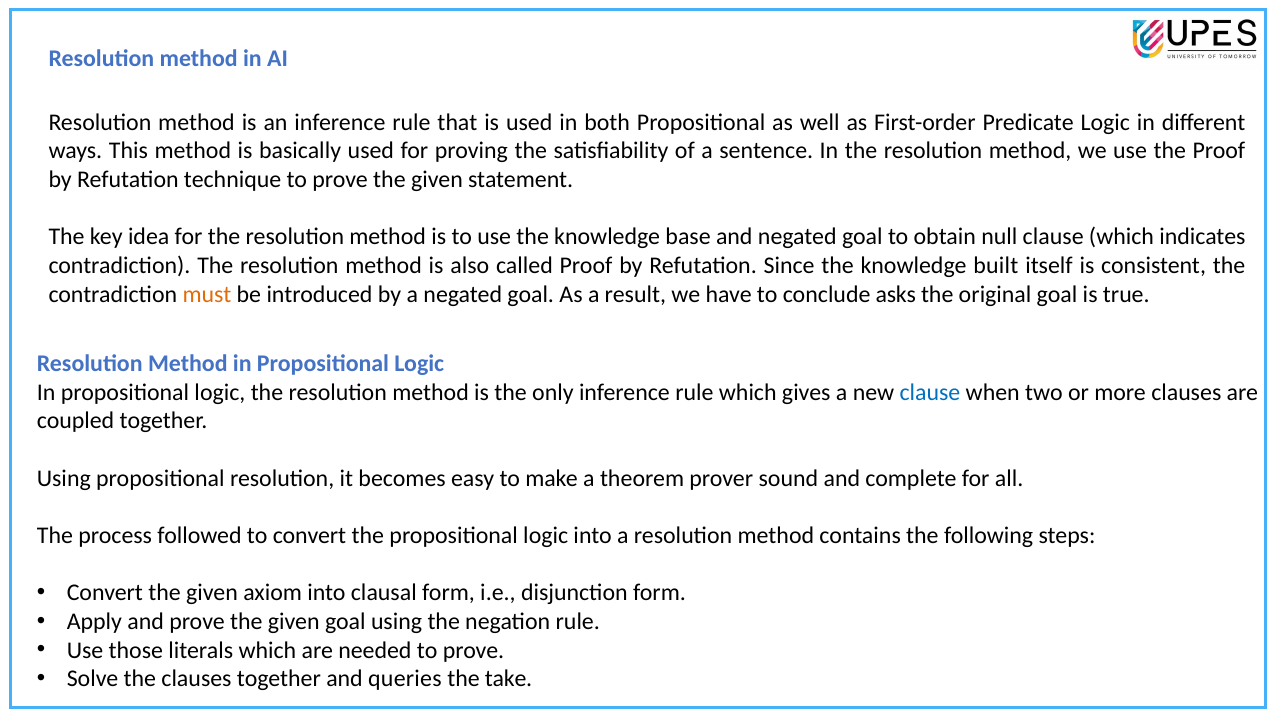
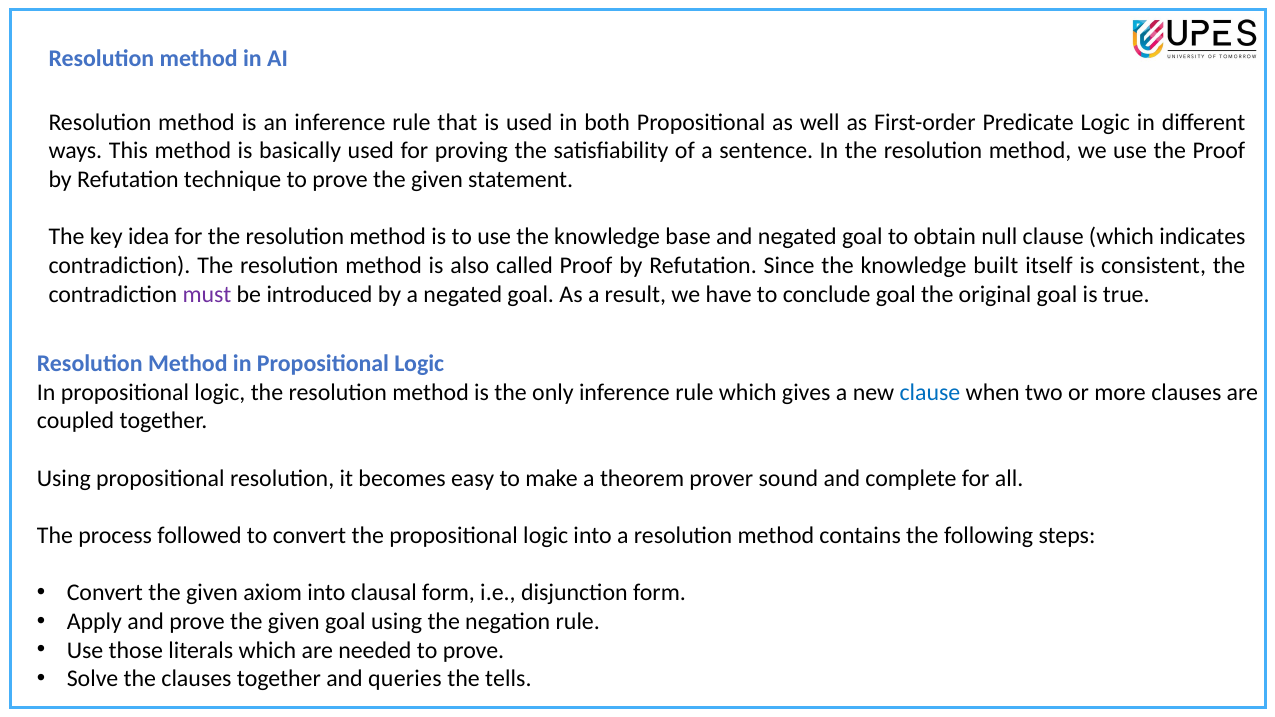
must colour: orange -> purple (207, 294)
conclude asks: asks -> goal (896, 294)
take: take -> tells (508, 679)
